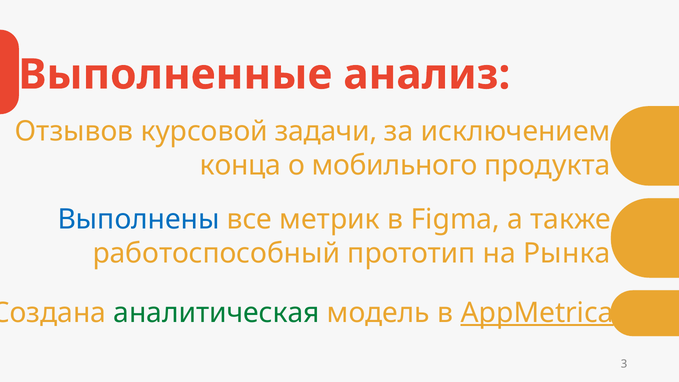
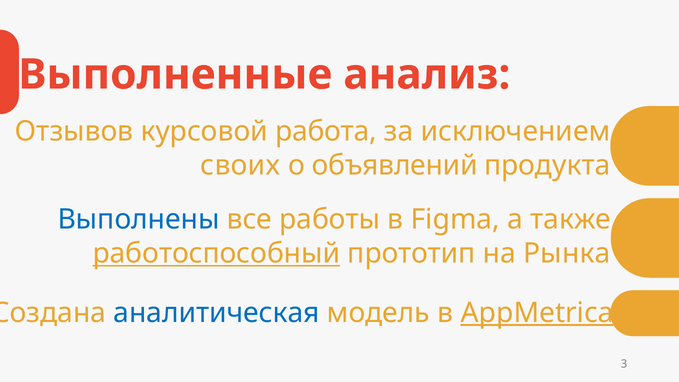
задачи: задачи -> работа (326, 132)
конца: конца -> своих (240, 165)
мобильного: мобильного -> объявлений (395, 165)
метрик: метрик -> работы (330, 220)
работоспособный underline: none -> present (216, 254)
аналитическая colour: green -> blue (217, 313)
